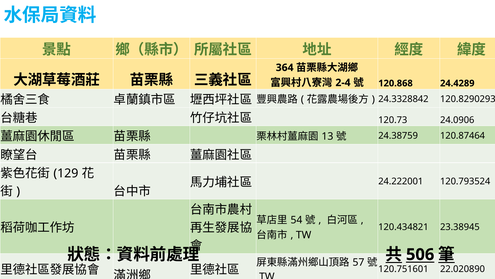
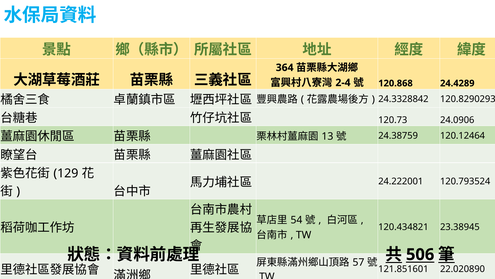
120.87464: 120.87464 -> 120.12464 (463, 135)
120.751601: 120.751601 -> 121.851601 (403, 268)
